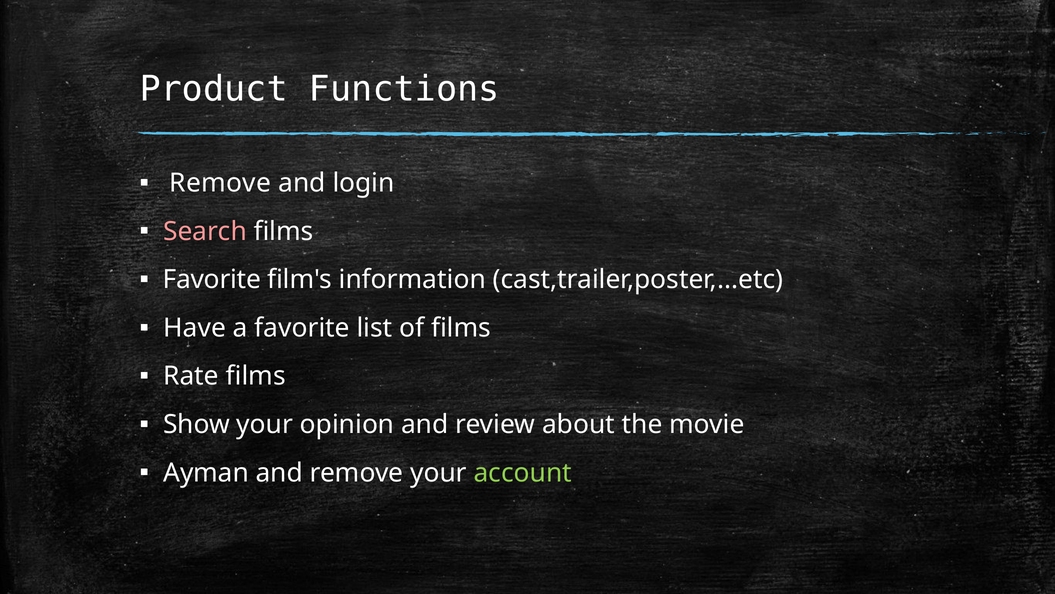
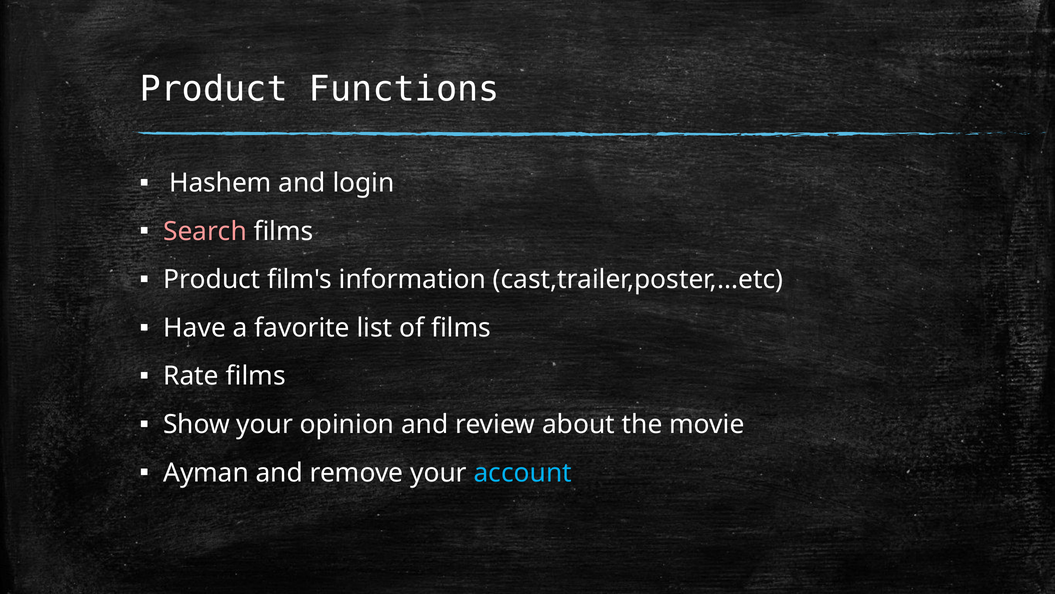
Remove: Remove -> Hashem (220, 183)
Favorite: Favorite -> Product (212, 279)
account colour: light green -> light blue (523, 472)
